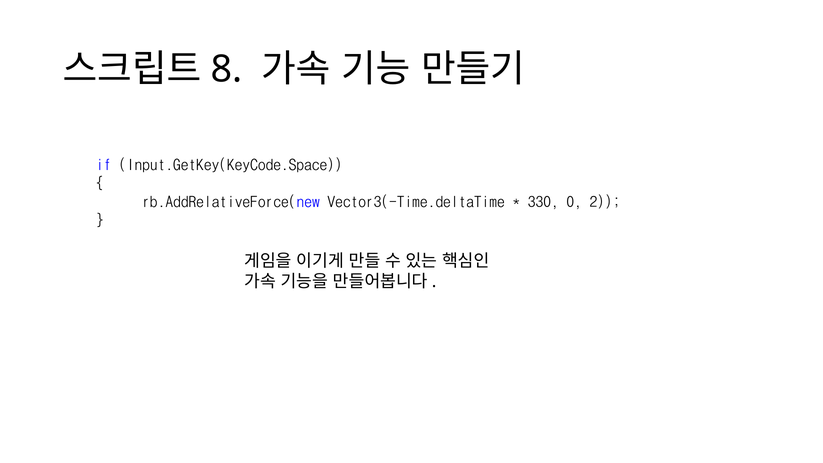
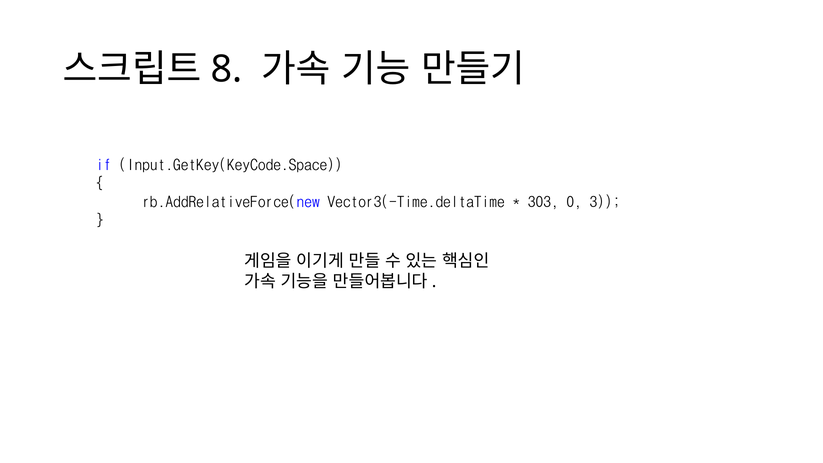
330: 330 -> 303 (543, 202)
2: 2 -> 3 (605, 202)
